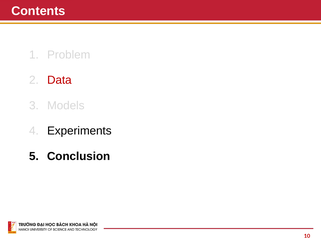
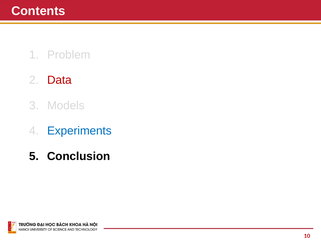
Experiments colour: black -> blue (79, 131)
